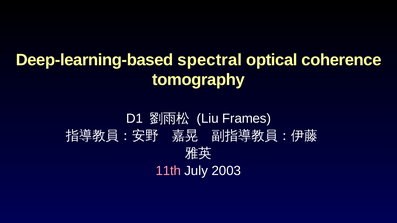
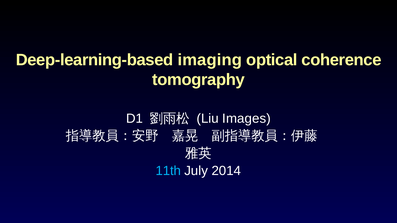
spectral: spectral -> imaging (210, 60)
Frames: Frames -> Images (246, 119)
11th colour: pink -> light blue (168, 171)
2003: 2003 -> 2014 (226, 171)
